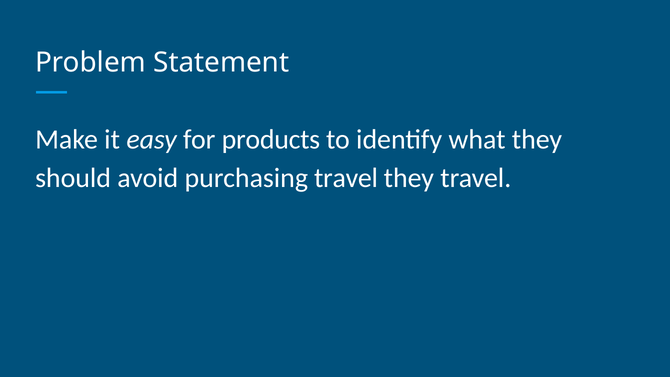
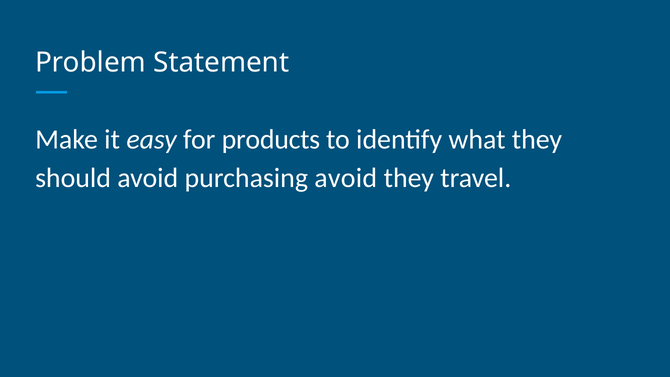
purchasing travel: travel -> avoid (346, 178)
